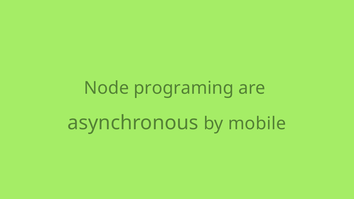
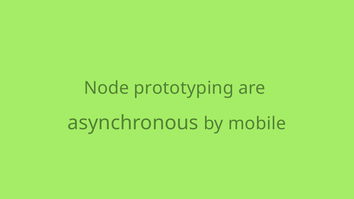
programing: programing -> prototyping (184, 88)
